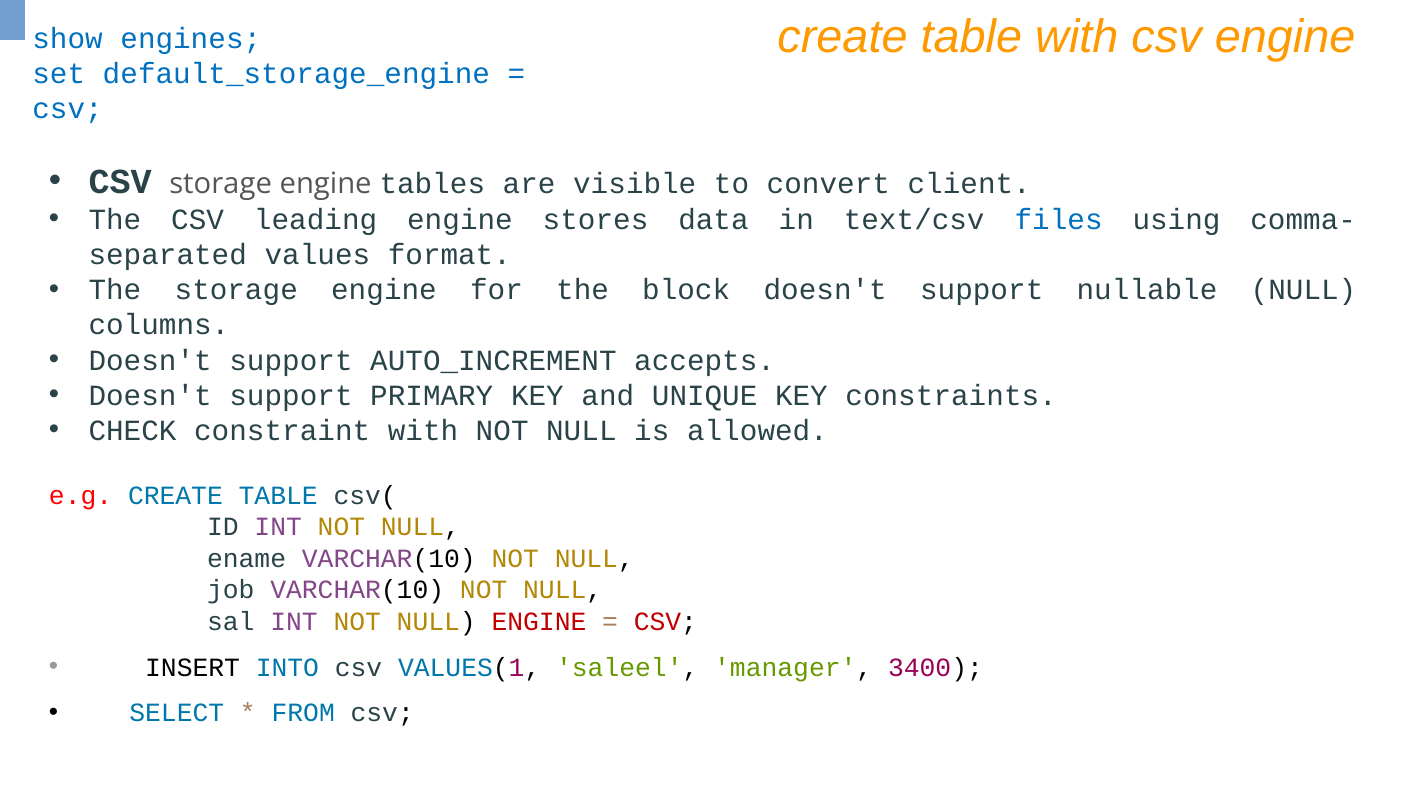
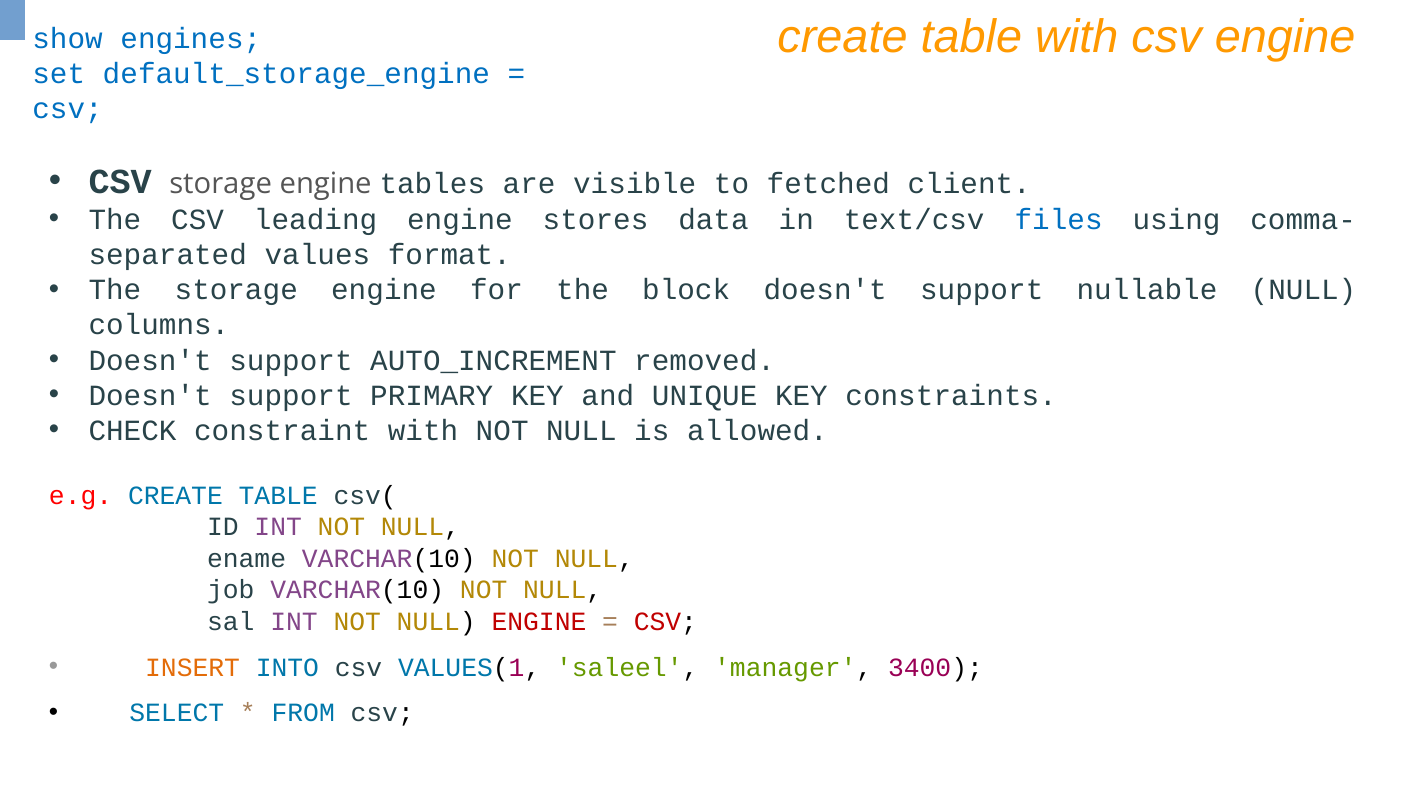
convert: convert -> fetched (828, 184)
accepts: accepts -> removed (705, 361)
INSERT colour: black -> orange (193, 668)
